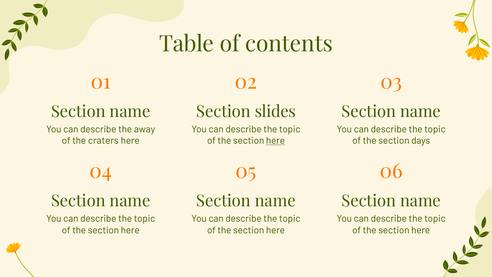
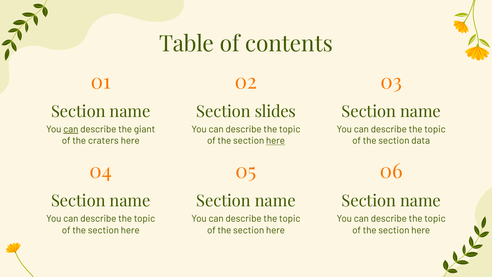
can underline: none -> present (71, 129)
away: away -> giant (145, 129)
days: days -> data (421, 141)
